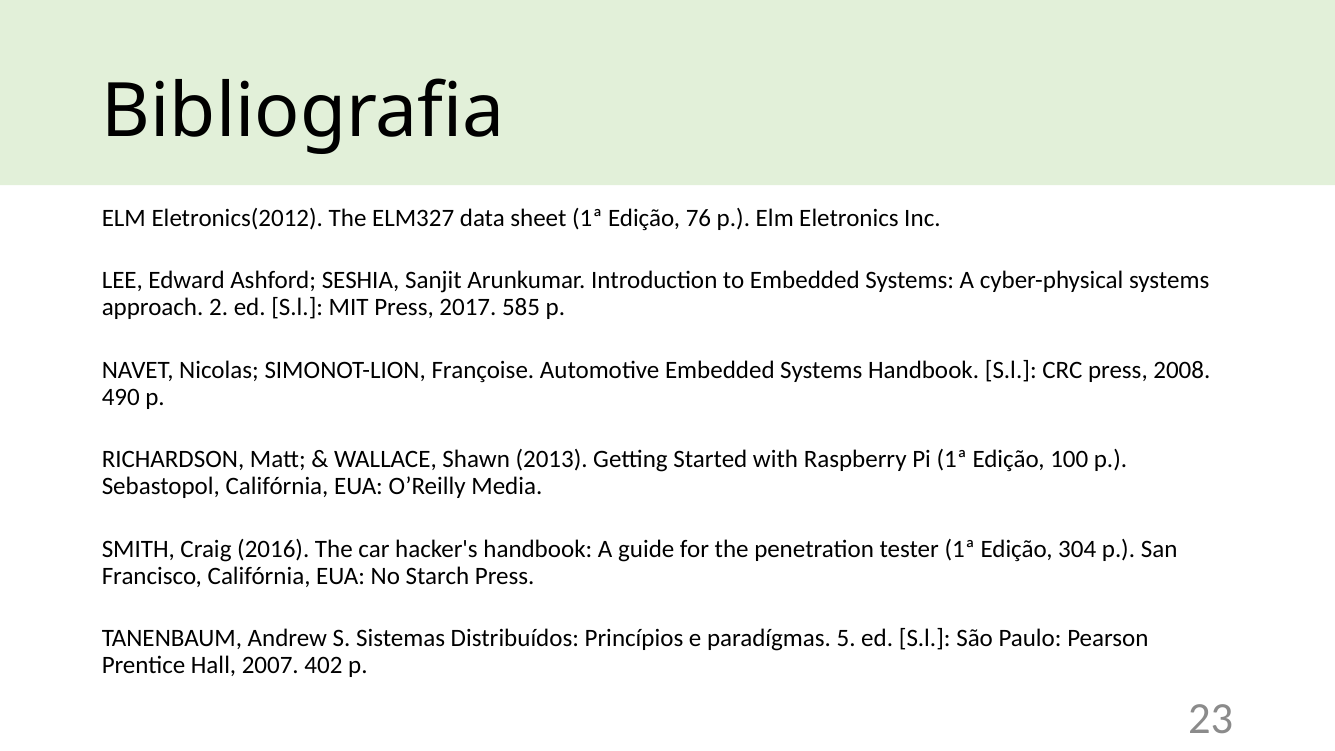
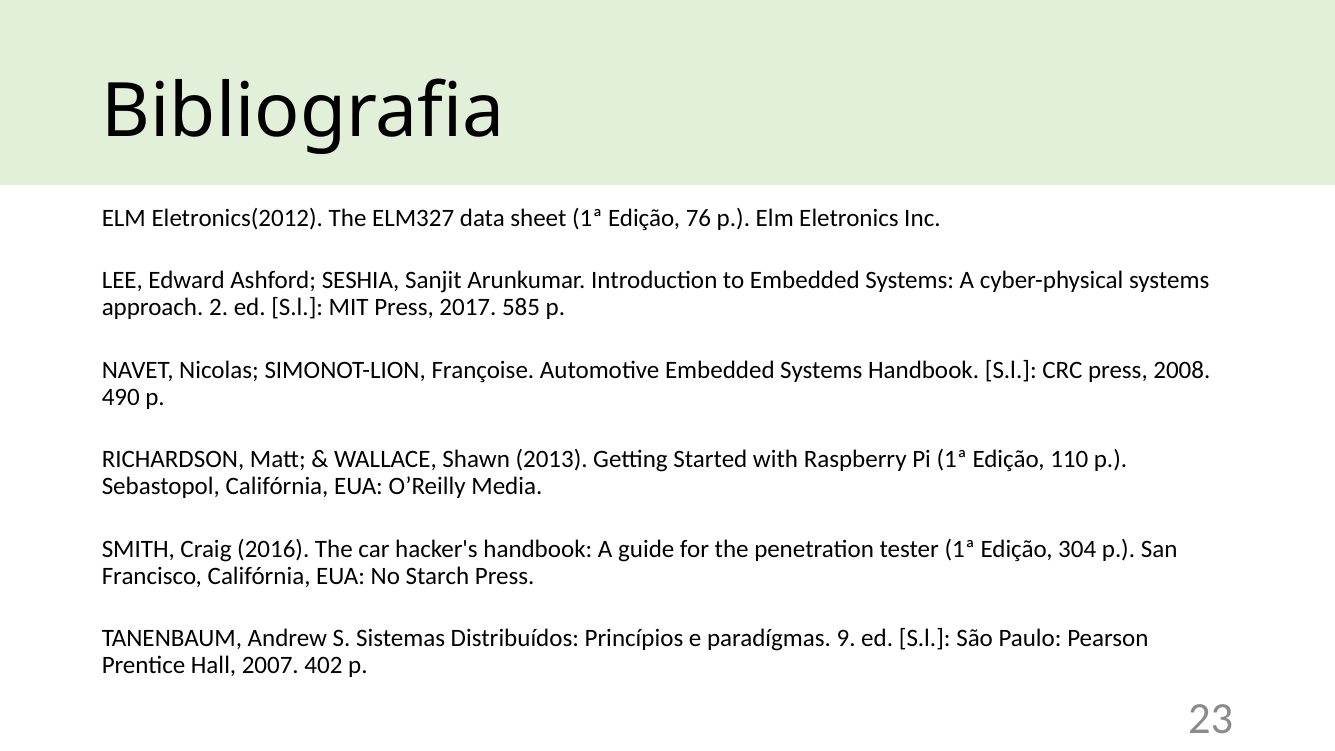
100: 100 -> 110 (1069, 459)
5: 5 -> 9 (846, 638)
